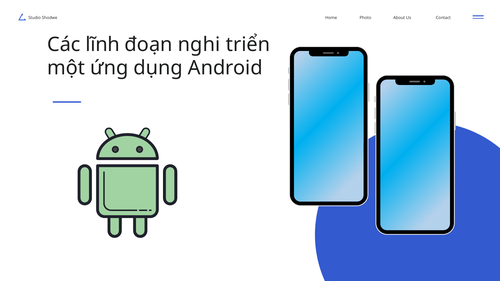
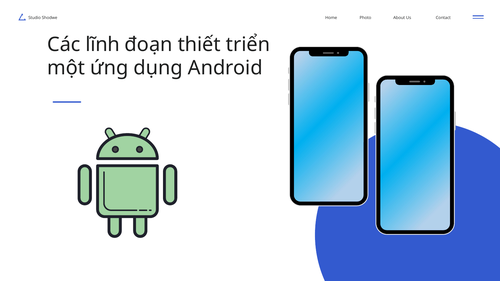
nghi: nghi -> thiết (199, 45)
